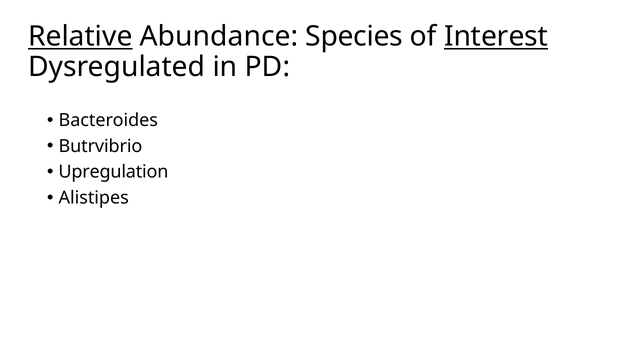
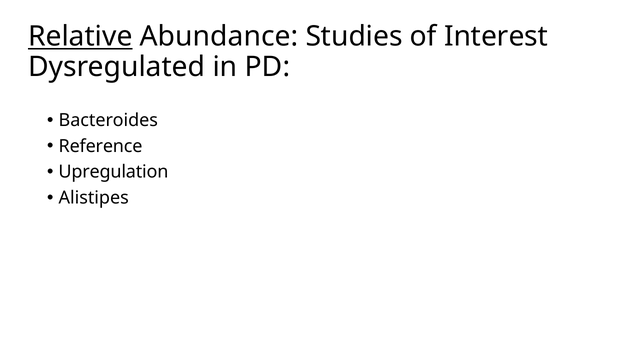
Species: Species -> Studies (354, 37)
Interest underline: present -> none (496, 37)
Butrvibrio: Butrvibrio -> Reference (101, 146)
